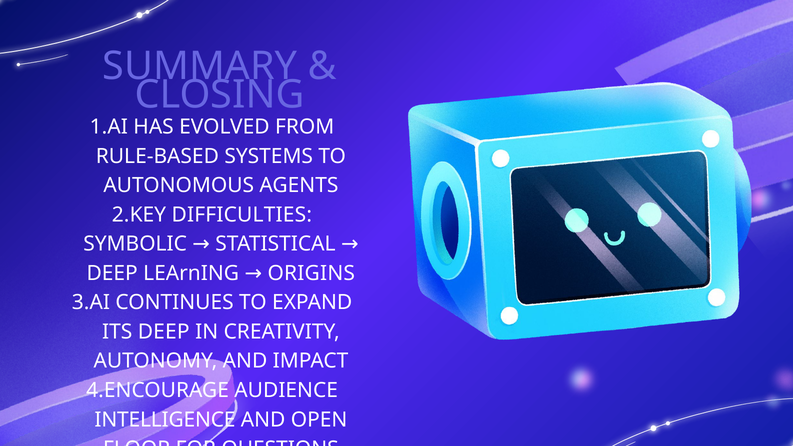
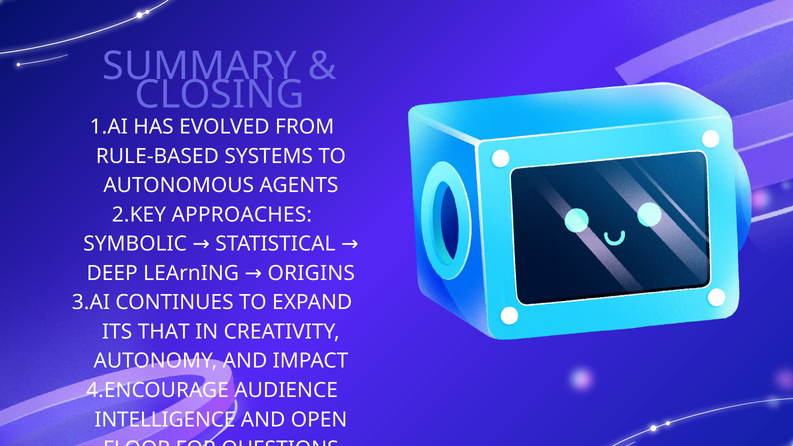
DIFFICULTIES: DIFFICULTIES -> APPROACHES (242, 215)
ITS DEEP: DEEP -> THAT (164, 332)
